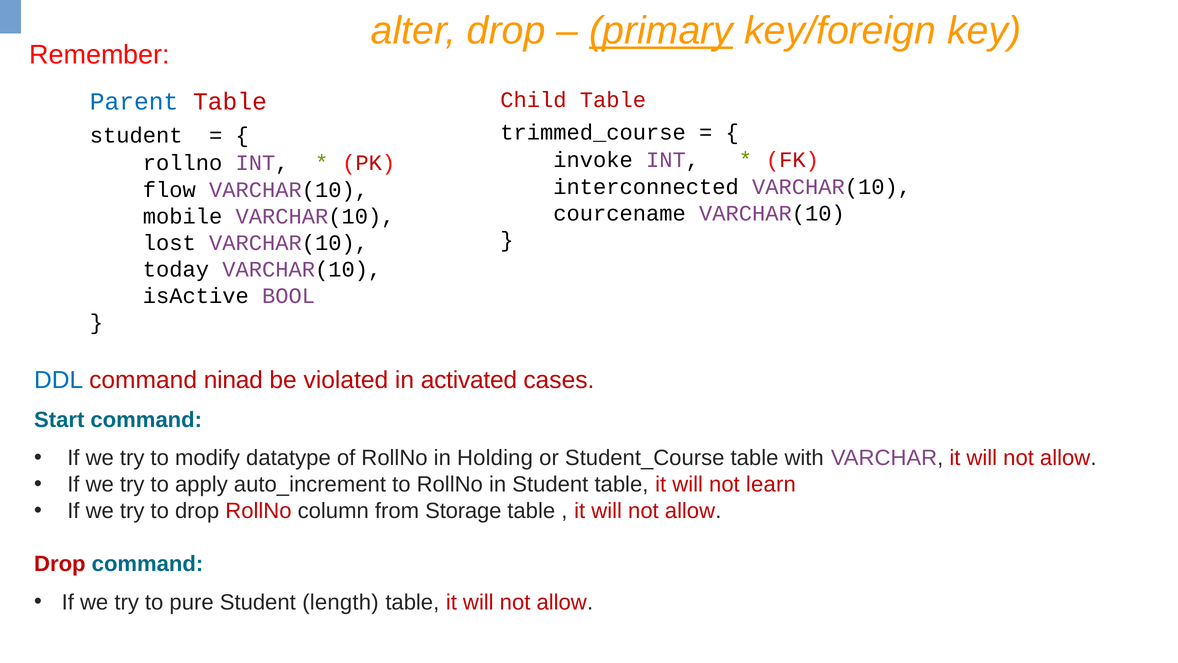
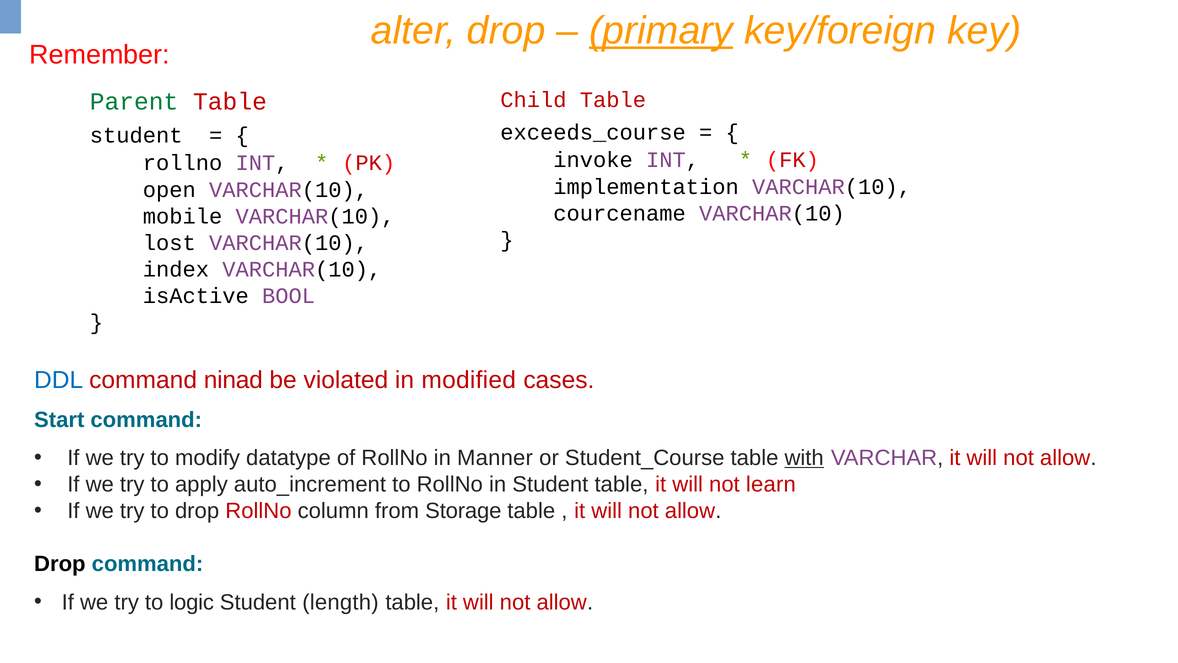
Parent colour: blue -> green (134, 102)
trimmed_course: trimmed_course -> exceeds_course (593, 132)
interconnected: interconnected -> implementation (646, 187)
flow: flow -> open (169, 190)
today: today -> index (176, 269)
activated: activated -> modified (469, 380)
Holding: Holding -> Manner (495, 458)
with underline: none -> present (804, 458)
Drop colour: red -> black (60, 564)
pure: pure -> logic (192, 602)
